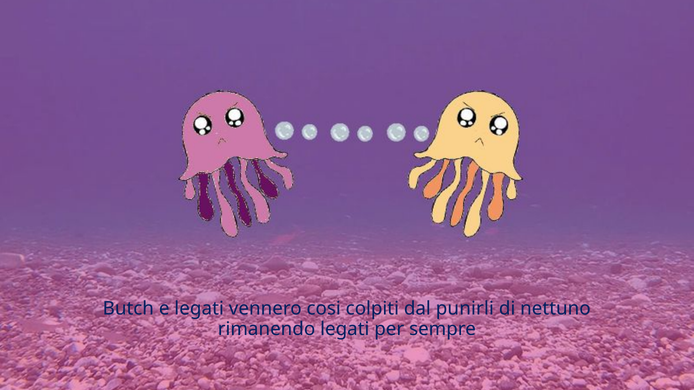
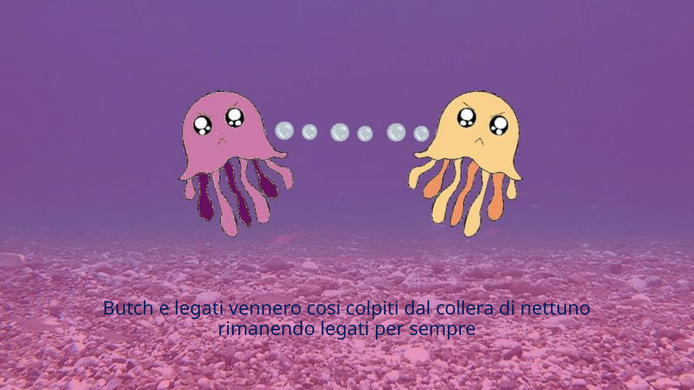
punirli: punirli -> collera (465, 309)
